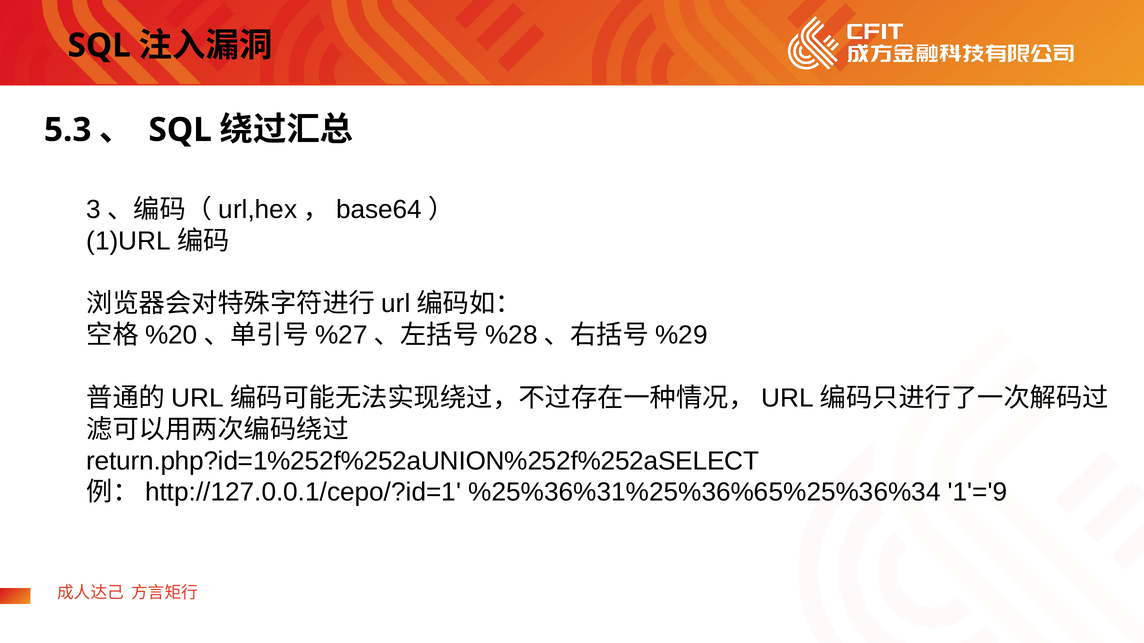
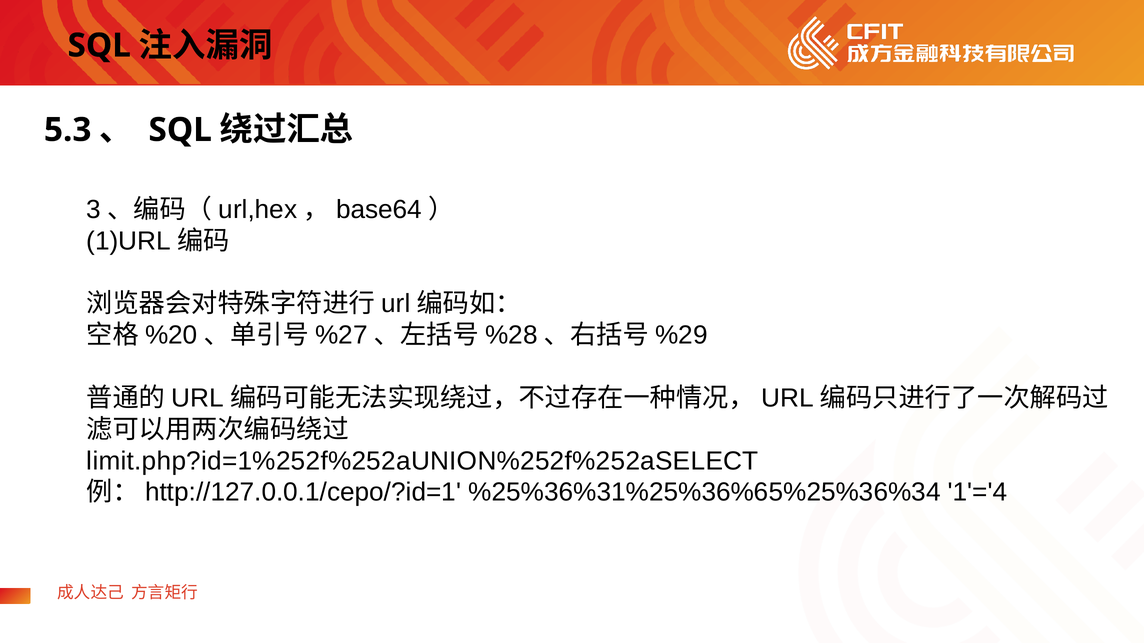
return.php?id=1%252f%252aUNION%252f%252aSELECT: return.php?id=1%252f%252aUNION%252f%252aSELECT -> limit.php?id=1%252f%252aUNION%252f%252aSELECT (422, 461)
1'='9: 1'='9 -> 1'='4 (978, 493)
